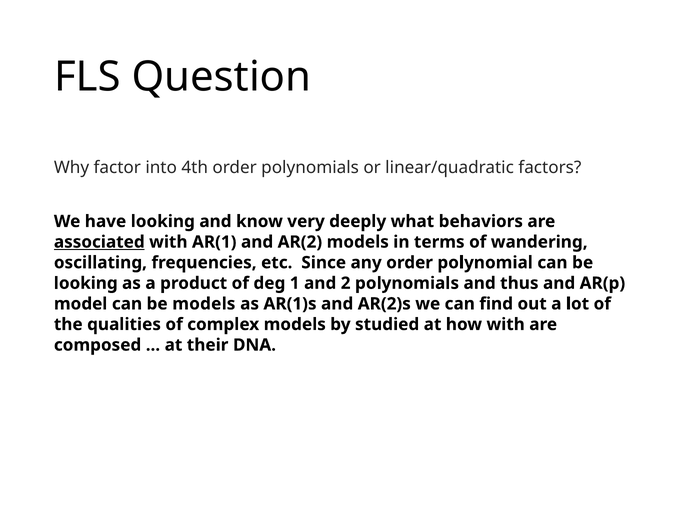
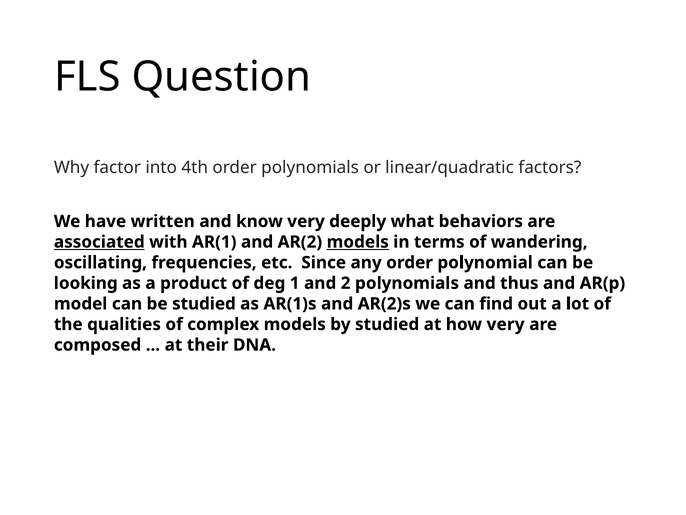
have looking: looking -> written (163, 221)
models underline: none -> present (358, 242)
be models: models -> studied (204, 303)
how with: with -> very (506, 324)
